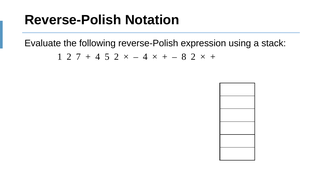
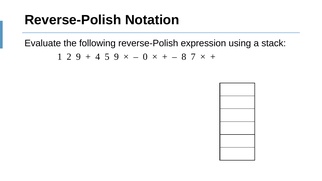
2 7: 7 -> 9 (78, 57)
5 2: 2 -> 9 (116, 57)
4: 4 -> 0 (145, 57)
8 2: 2 -> 7 (193, 57)
